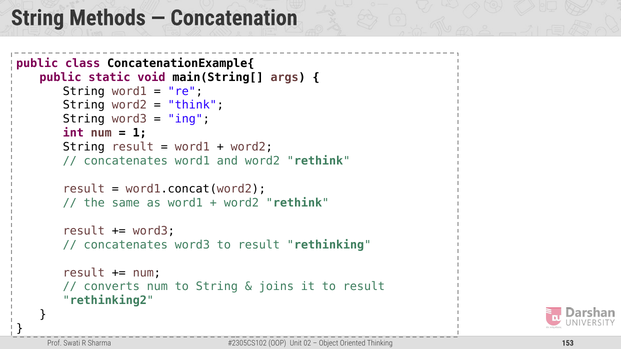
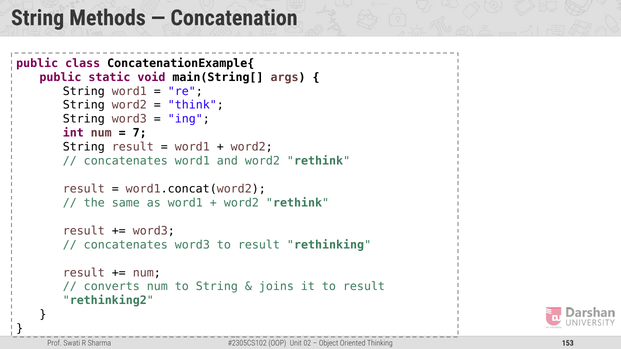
1: 1 -> 7 (140, 133)
